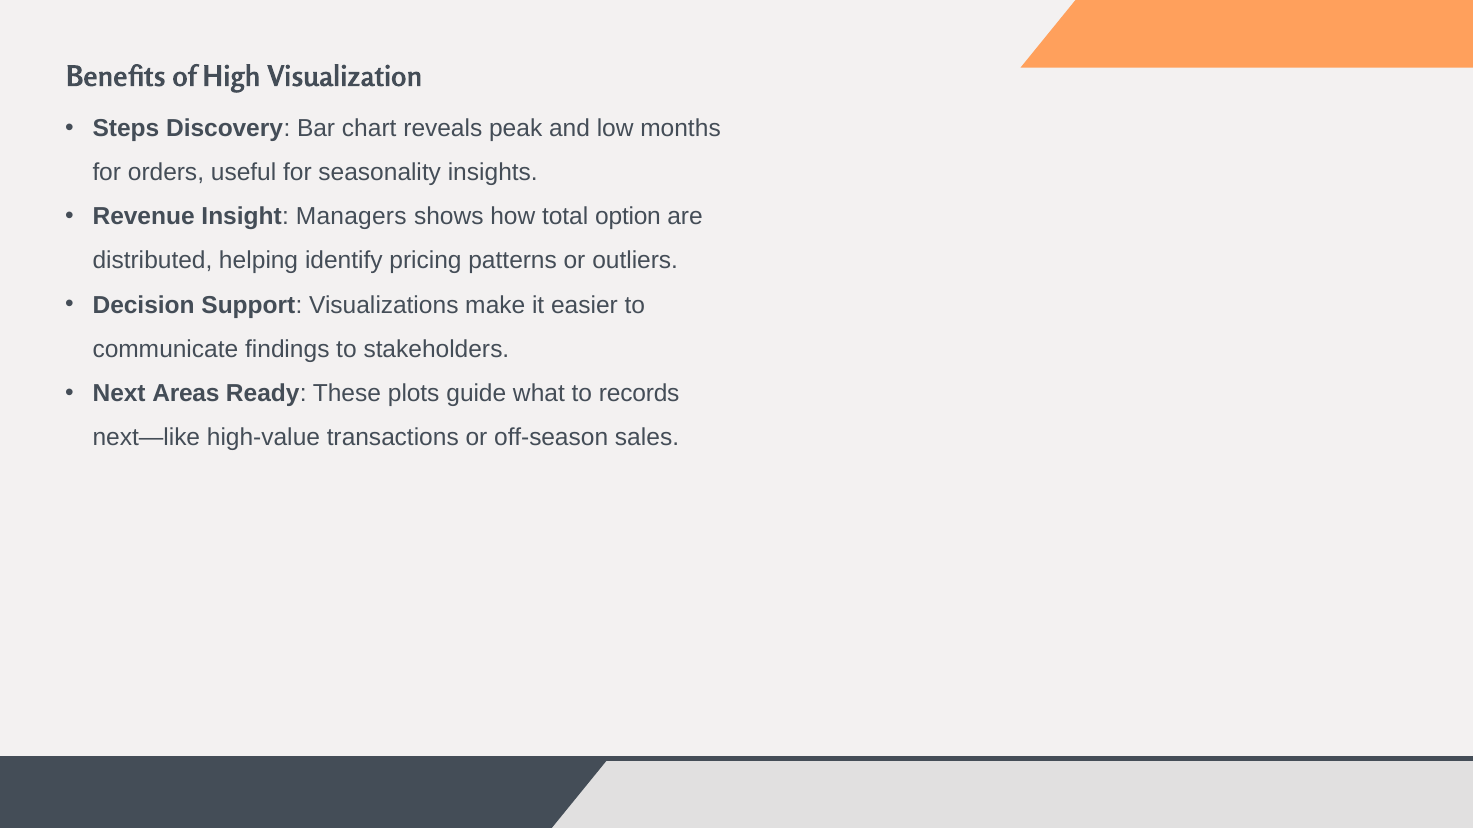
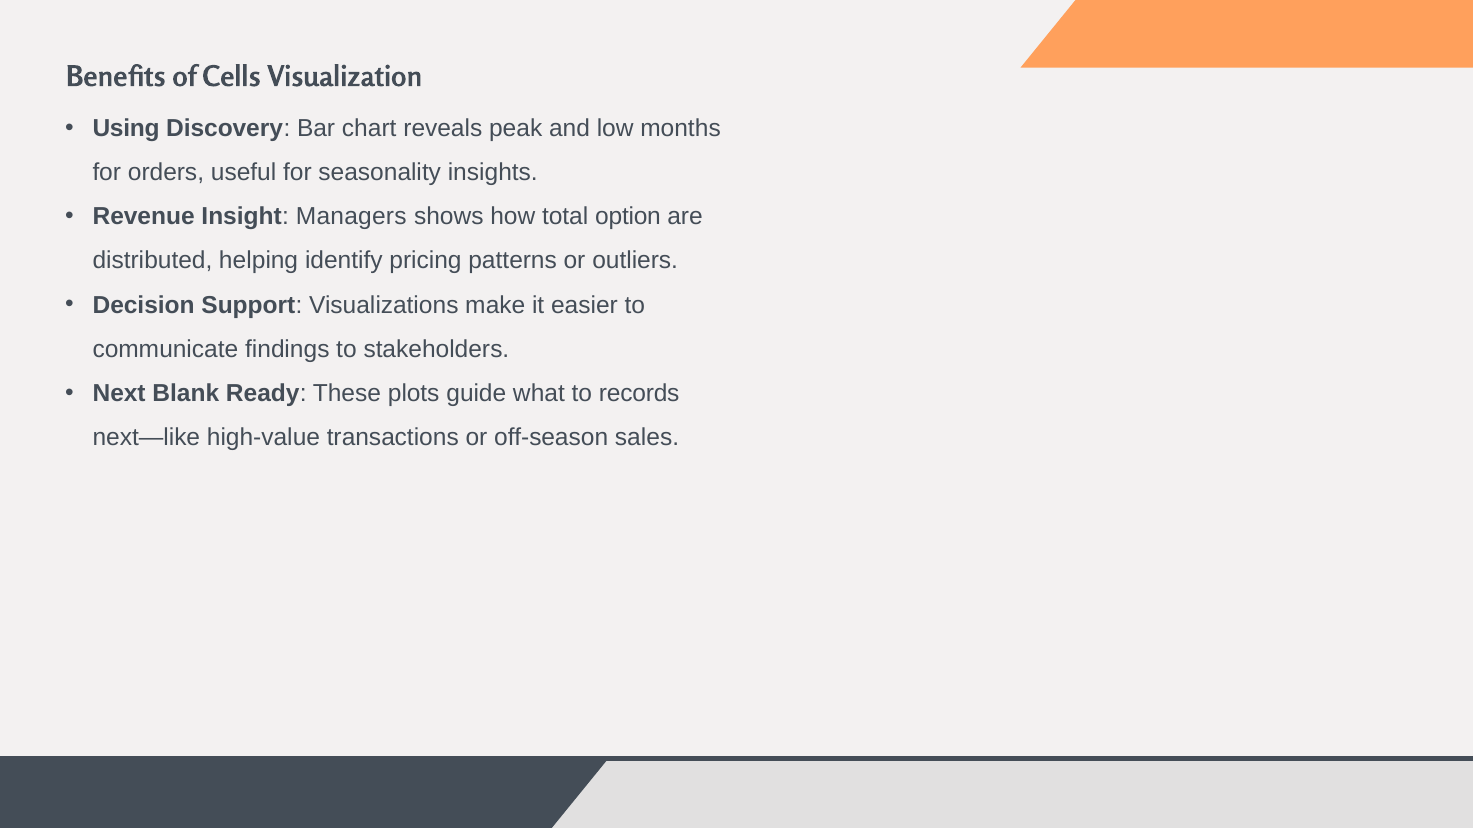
High: High -> Cells (232, 77)
Steps: Steps -> Using (126, 128)
Areas: Areas -> Blank (186, 394)
